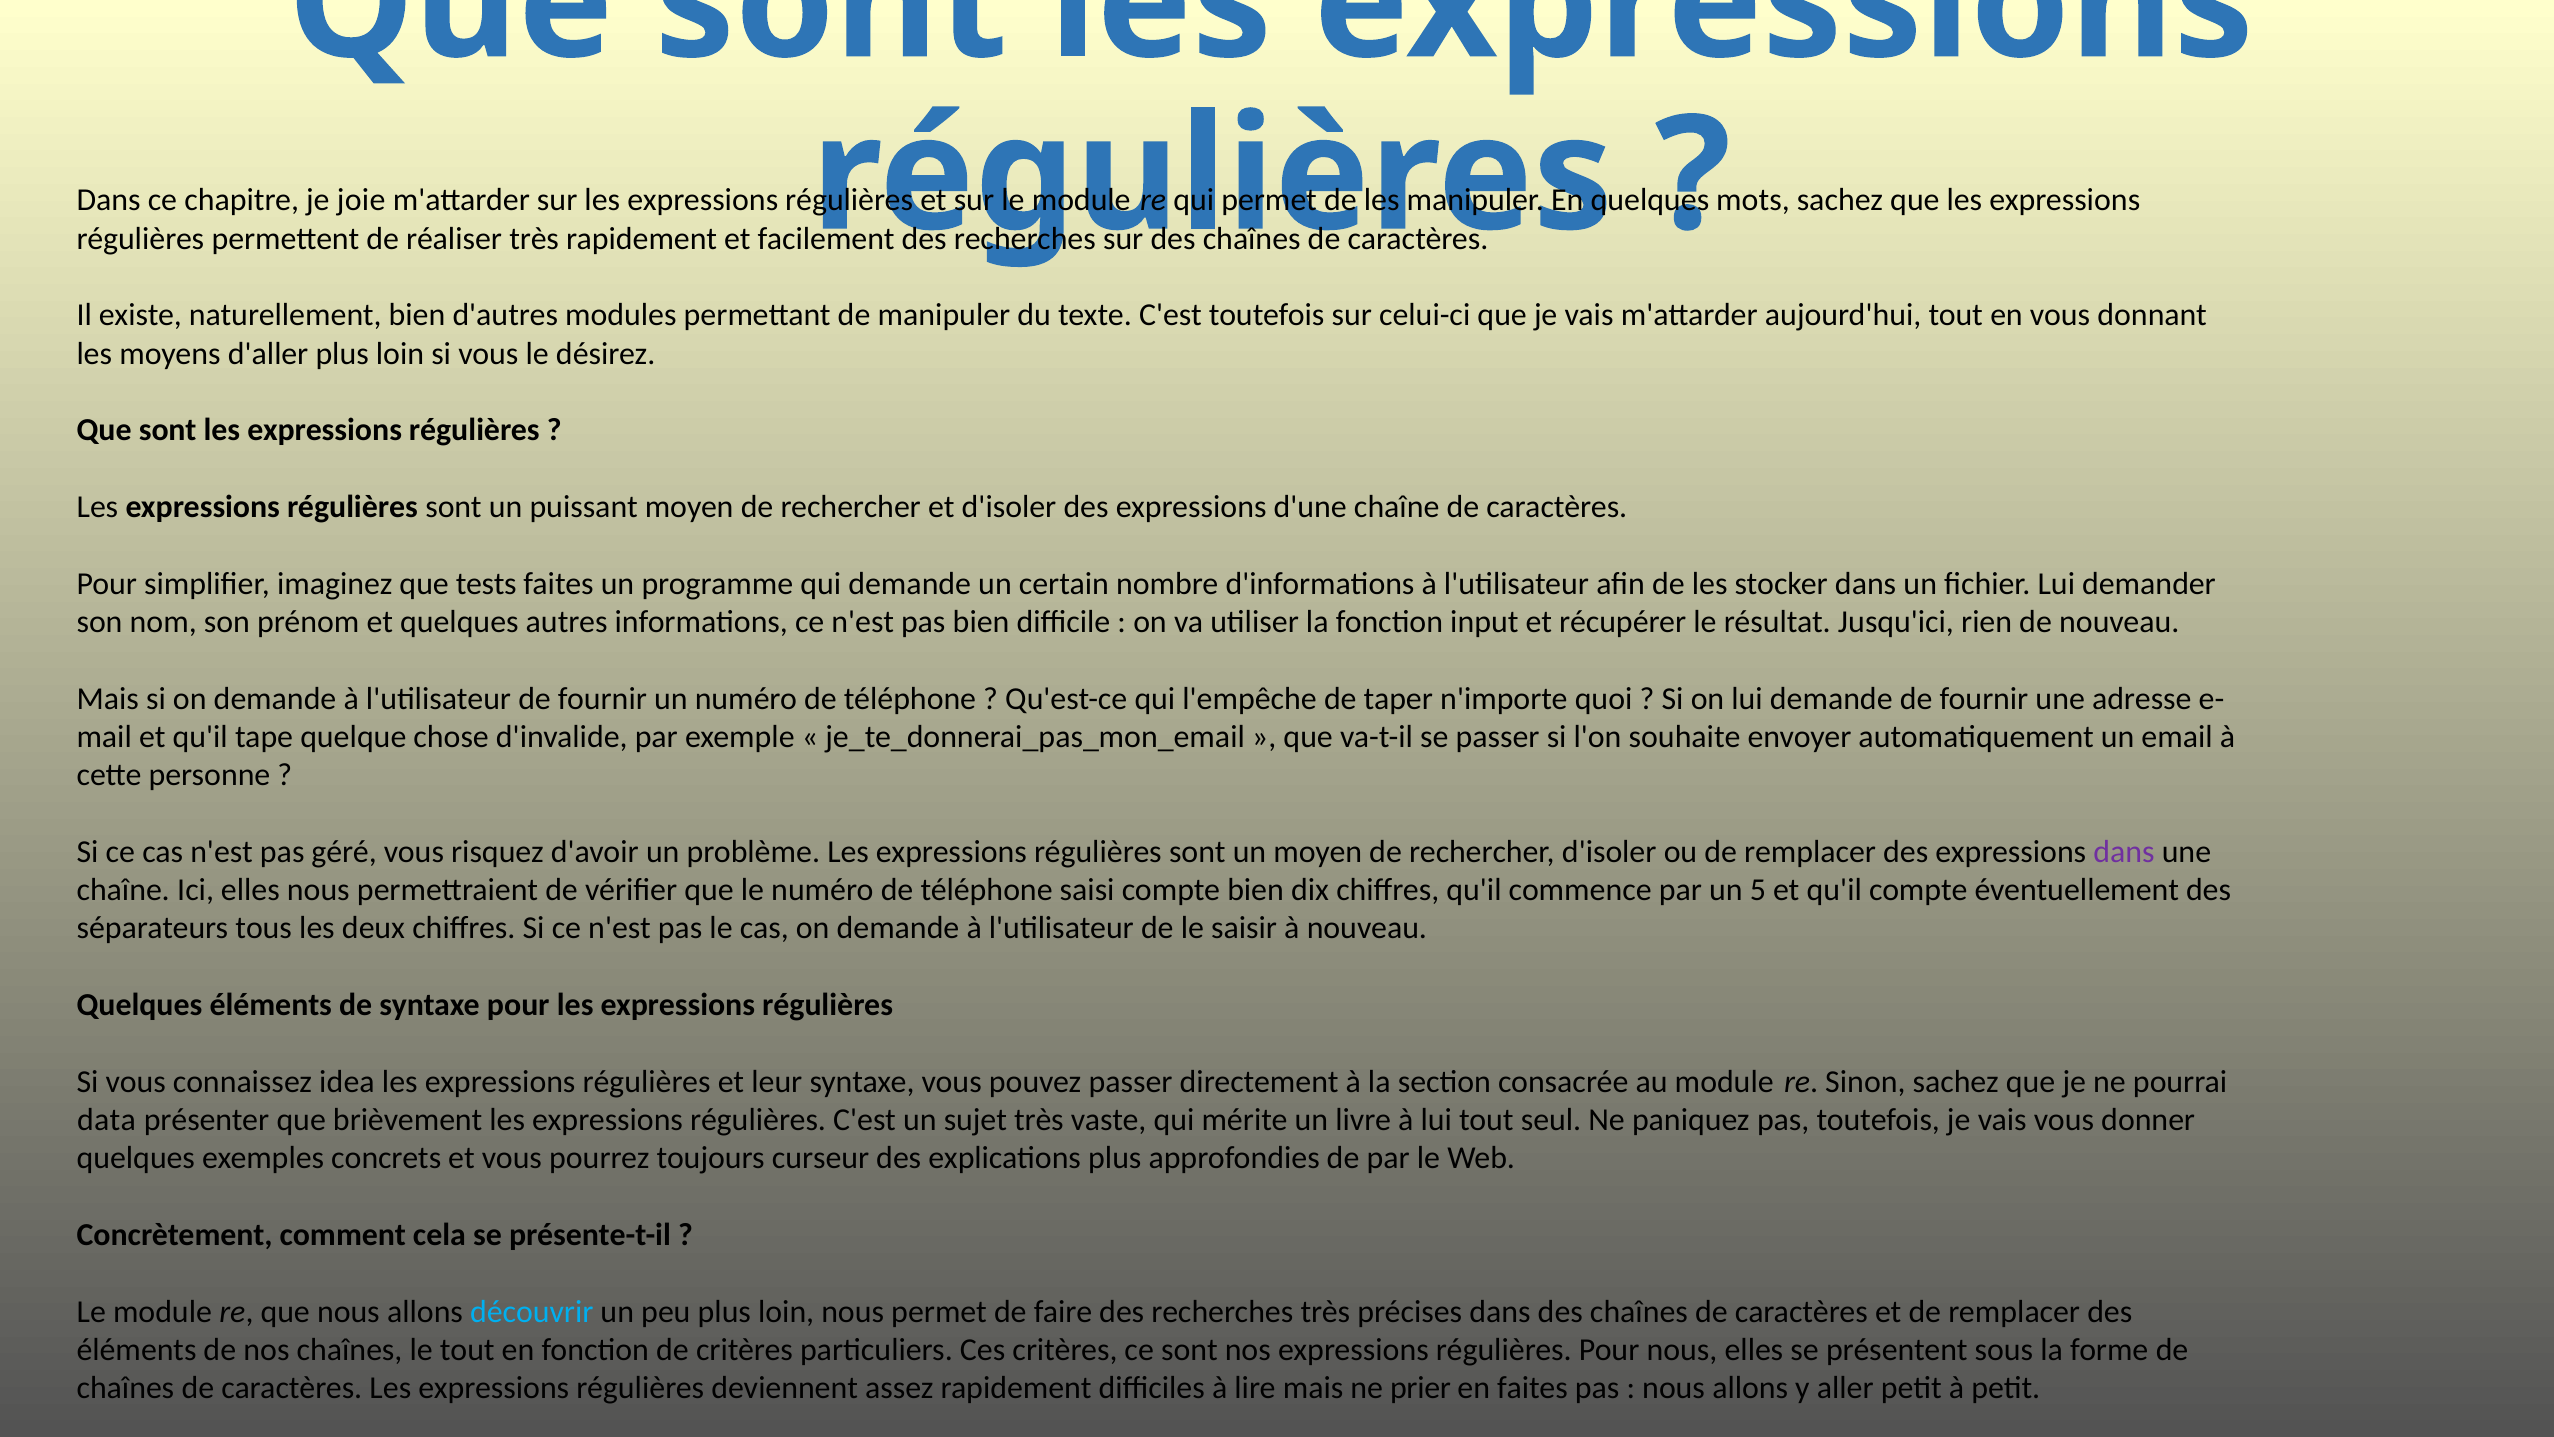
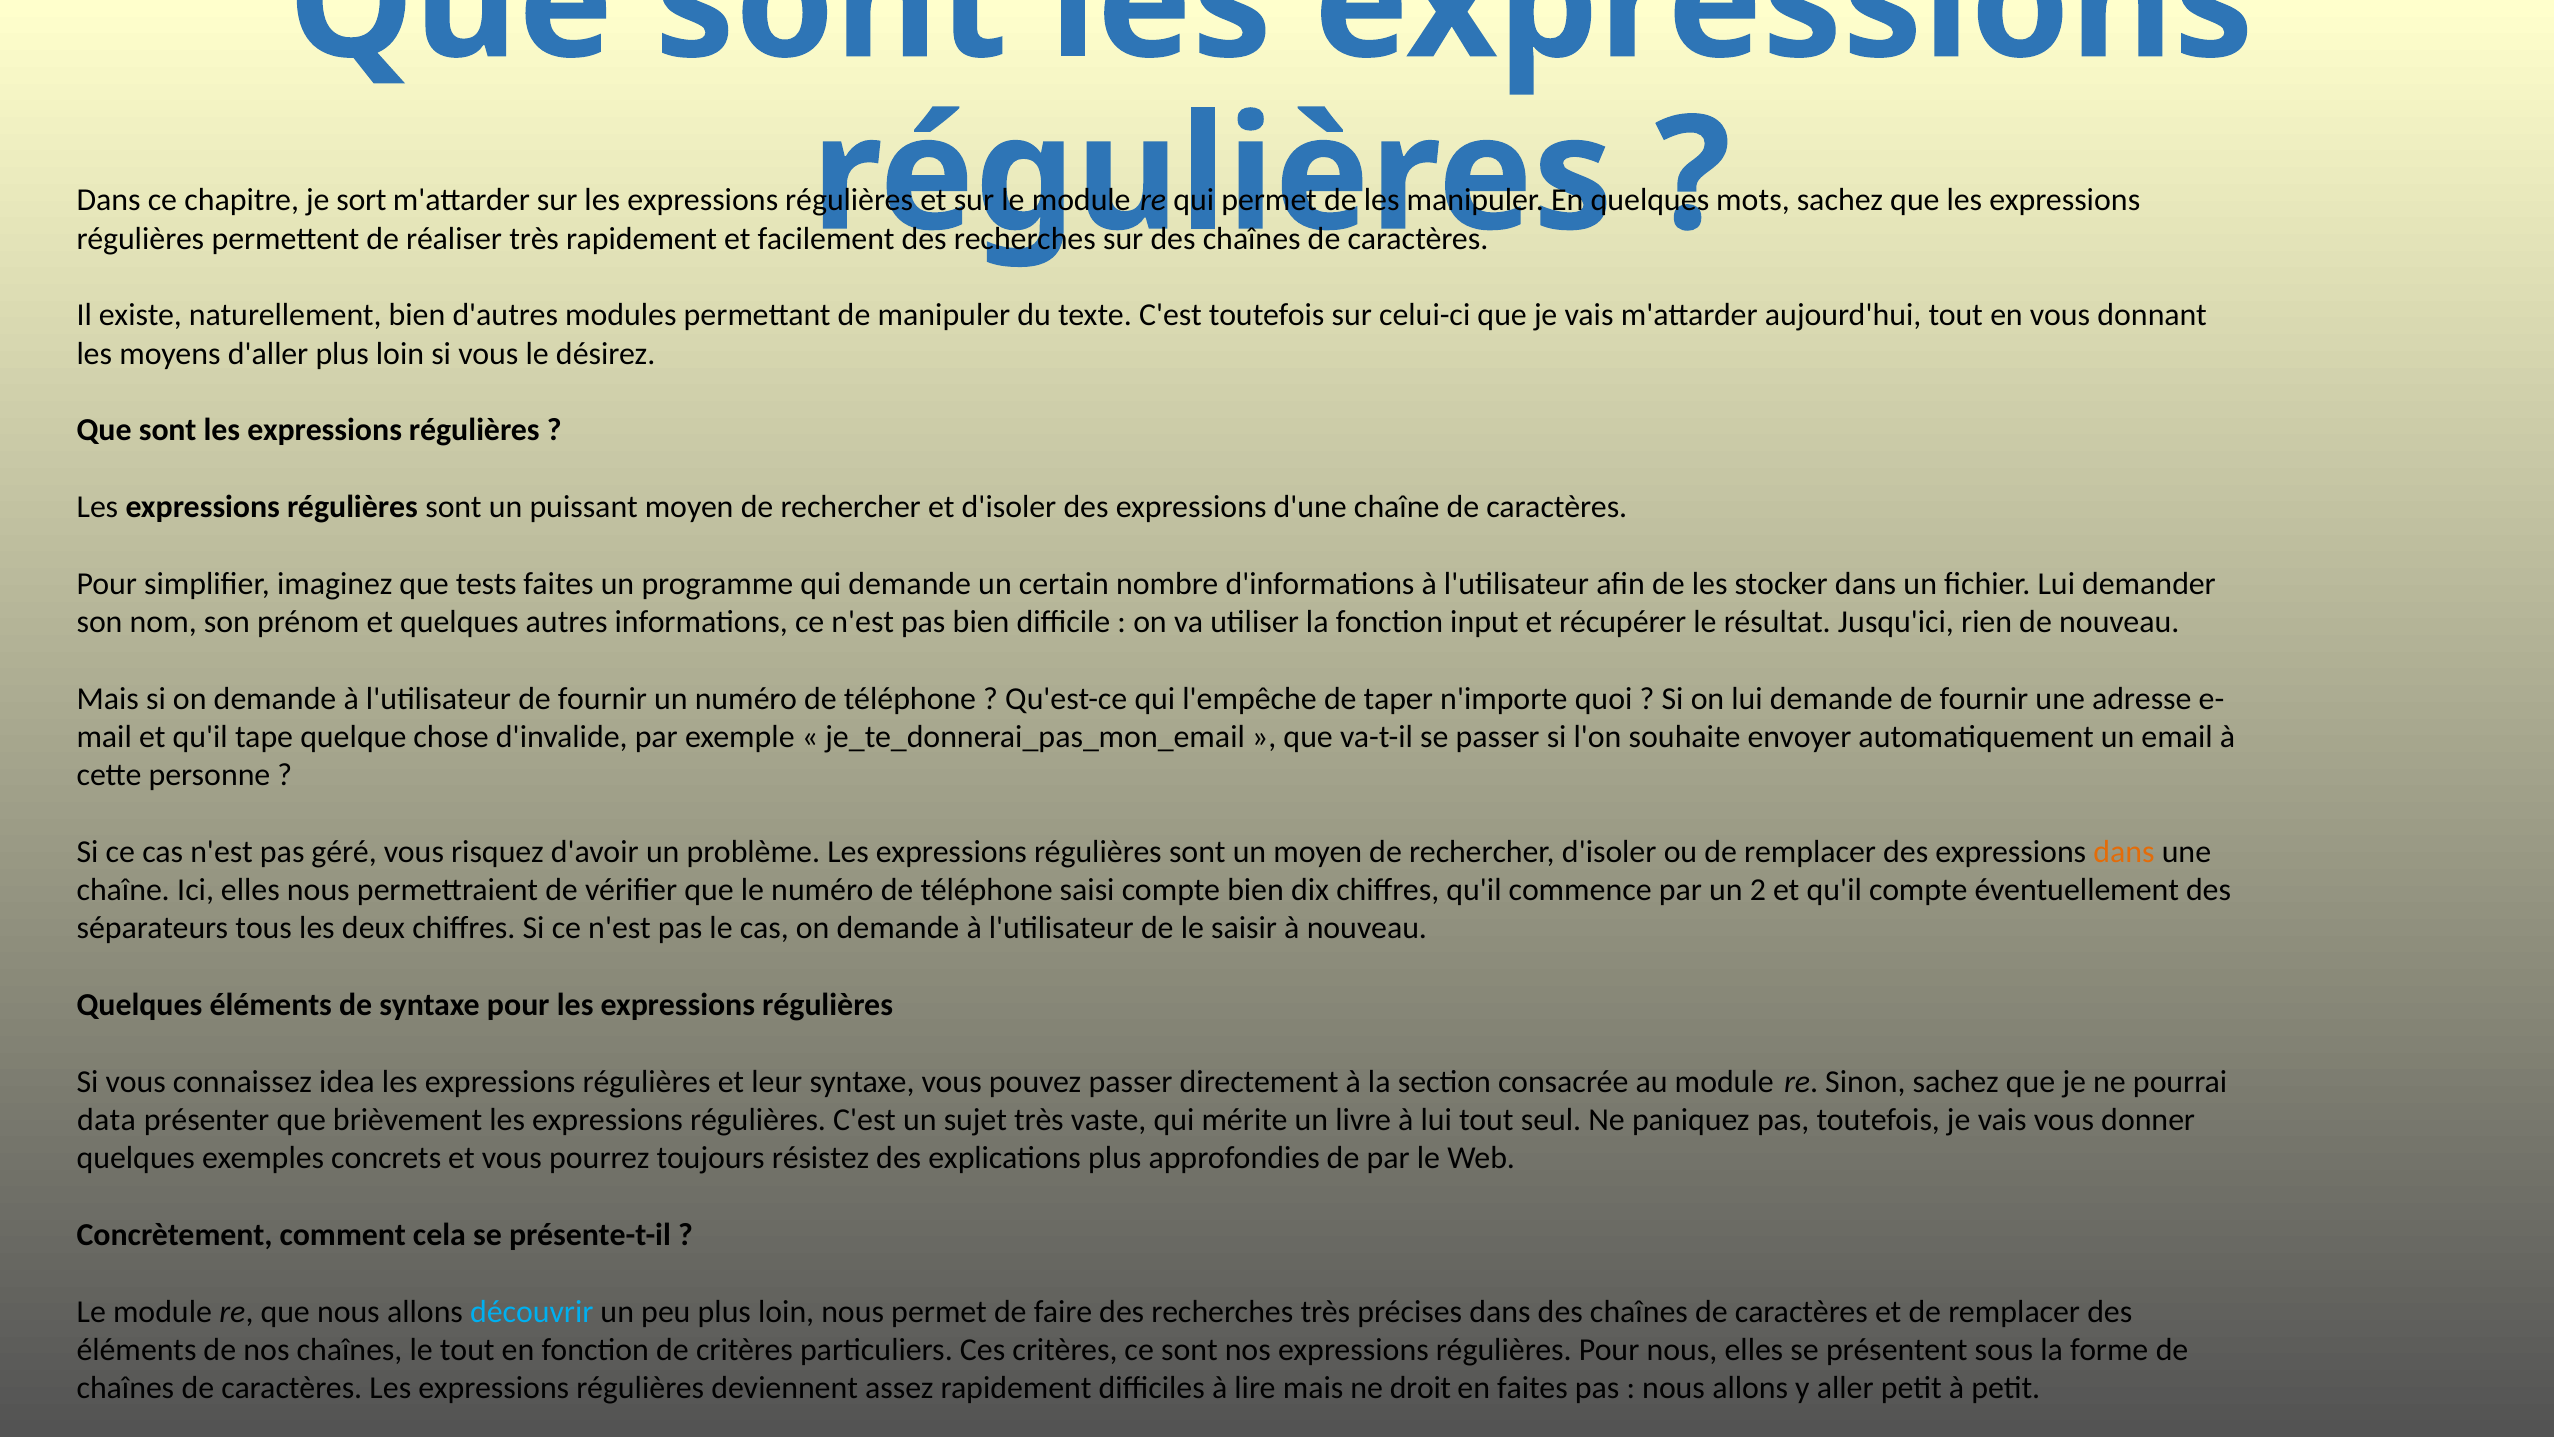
joie: joie -> sort (361, 200)
dans colour: purple -> orange (2124, 852)
5: 5 -> 2 (1758, 890)
curseur: curseur -> résistez (821, 1158)
prier: prier -> droit (1420, 1388)
